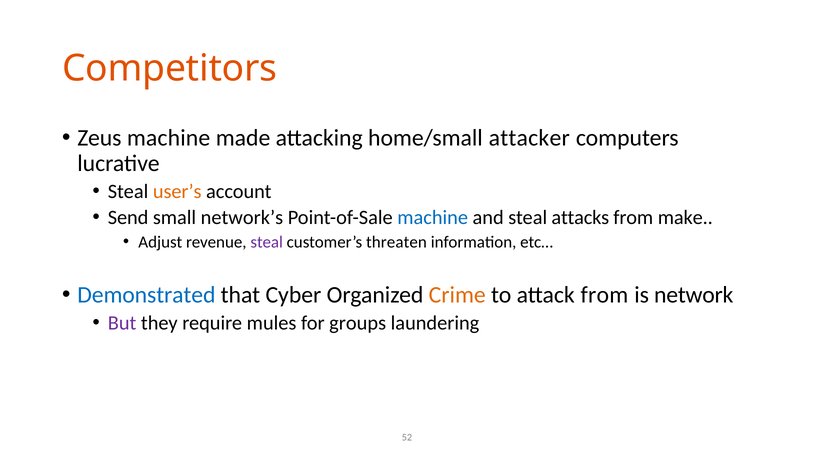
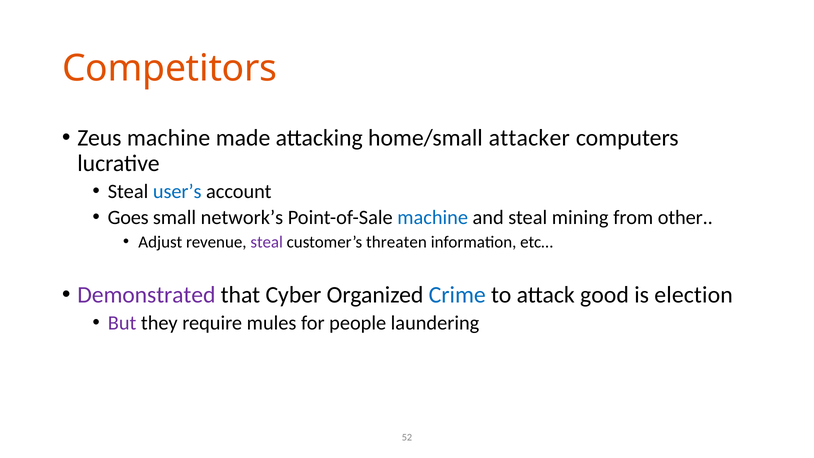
user’s colour: orange -> blue (177, 191)
Send: Send -> Goes (128, 218)
attacks: attacks -> mining (580, 218)
make: make -> other (685, 218)
Demonstrated colour: blue -> purple (146, 295)
Crime colour: orange -> blue (457, 295)
attack from: from -> good (604, 295)
network: network -> election (694, 295)
groups: groups -> people (358, 323)
